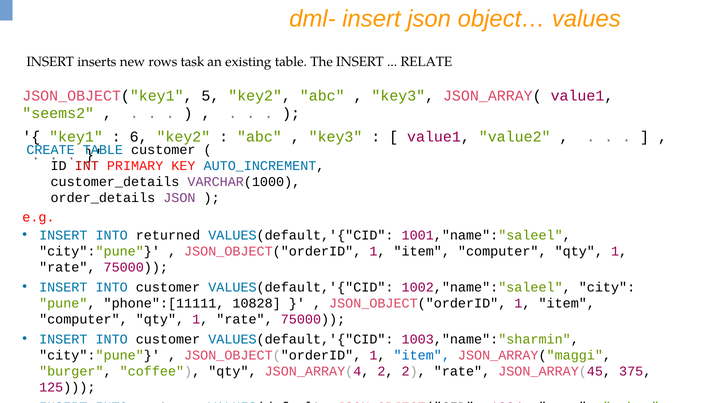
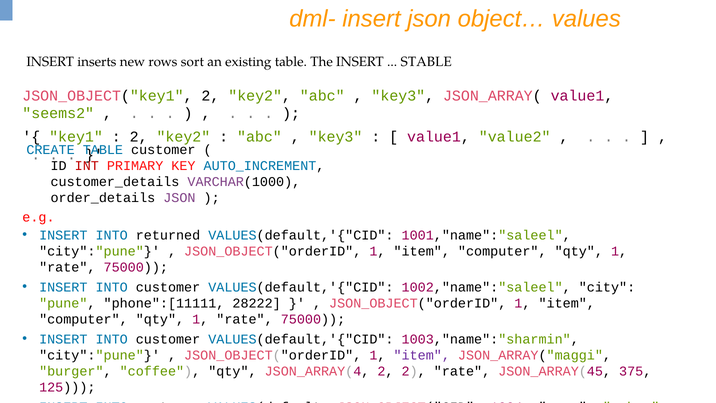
task: task -> sort (192, 62)
RELATE: RELATE -> STABLE (426, 62)
JSON_OBJECT("key1 5: 5 -> 2 (210, 96)
6: 6 -> 2 (139, 137)
10828: 10828 -> 28222 (257, 303)
item colour: blue -> purple (422, 355)
